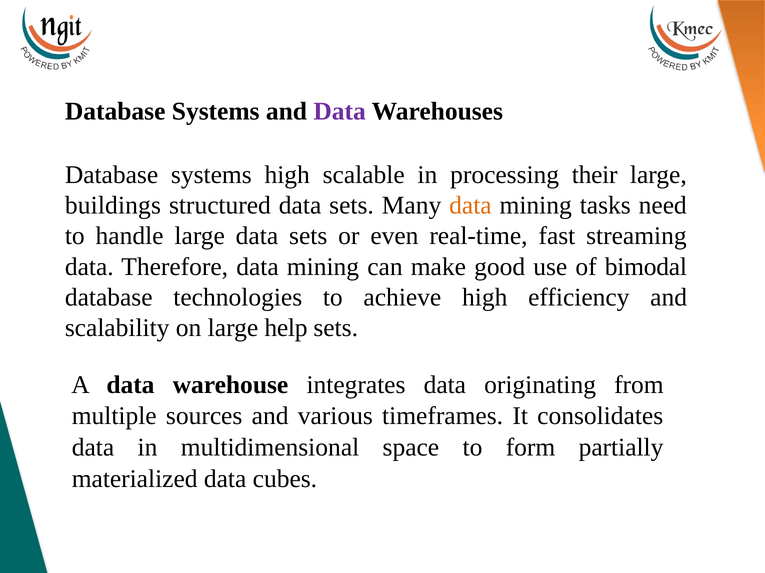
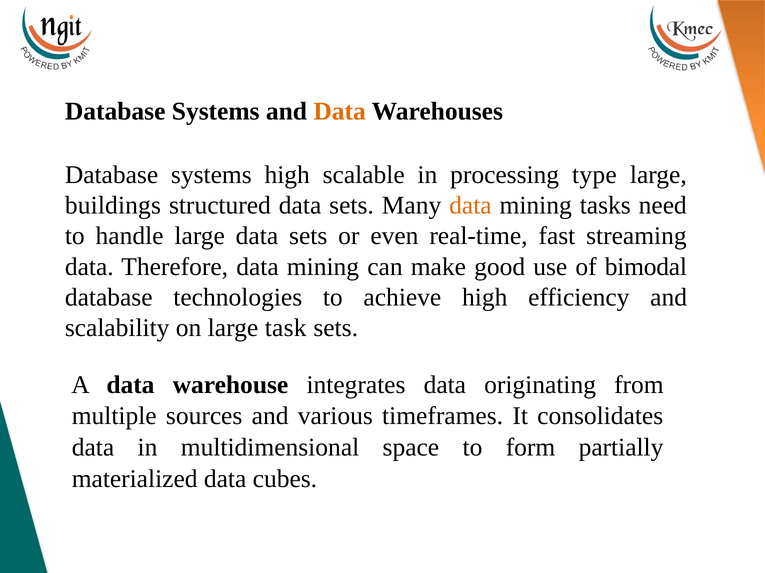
Data colour: purple -> orange (340, 111)
their: their -> type (594, 175)
help: help -> task (286, 328)
